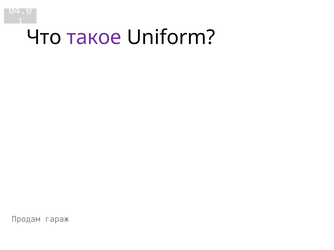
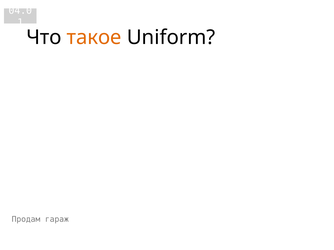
такое colour: purple -> orange (94, 37)
